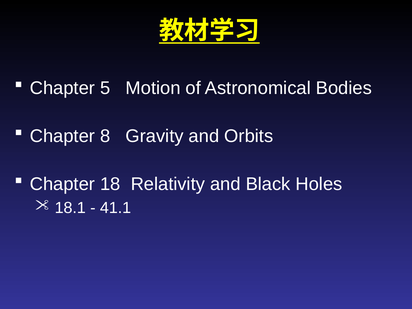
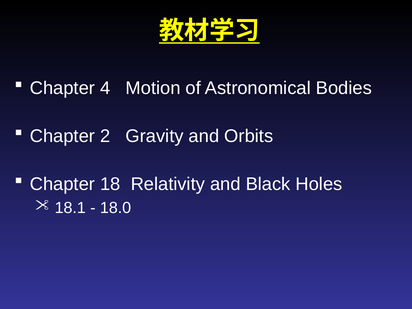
5: 5 -> 4 (105, 88)
8: 8 -> 2 (105, 136)
41.1: 41.1 -> 18.0 (116, 208)
